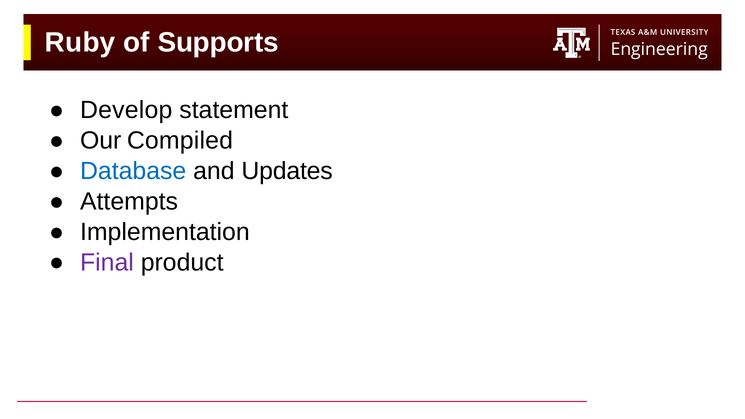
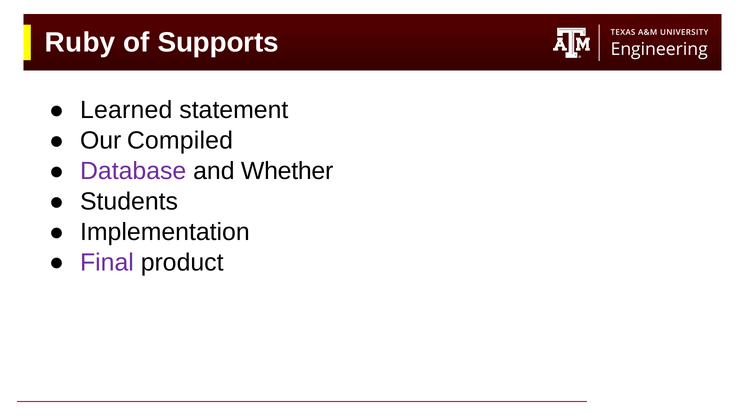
Develop: Develop -> Learned (126, 110)
Database colour: blue -> purple (133, 171)
Updates: Updates -> Whether (287, 171)
Attempts: Attempts -> Students (129, 202)
